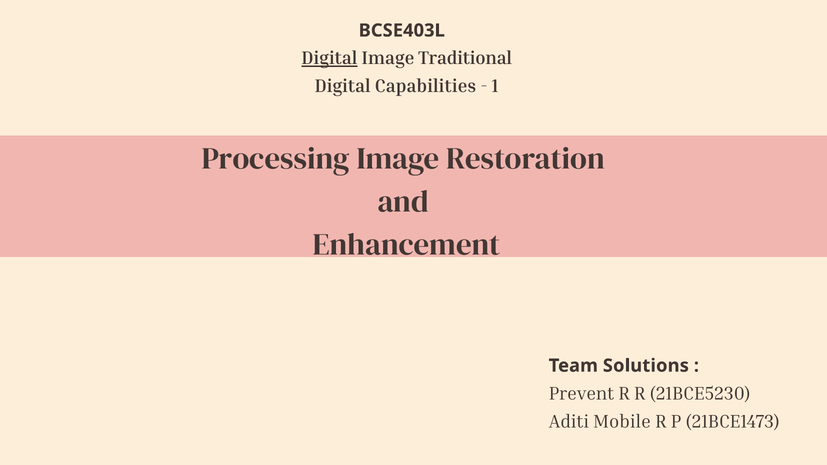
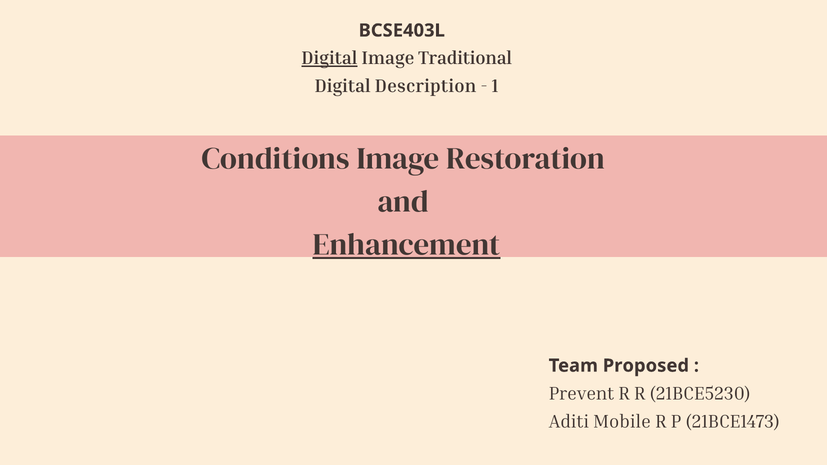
Capabilities: Capabilities -> Description (425, 86)
Processing: Processing -> Conditions (276, 159)
Enhancement underline: none -> present (407, 245)
Solutions: Solutions -> Proposed (646, 366)
